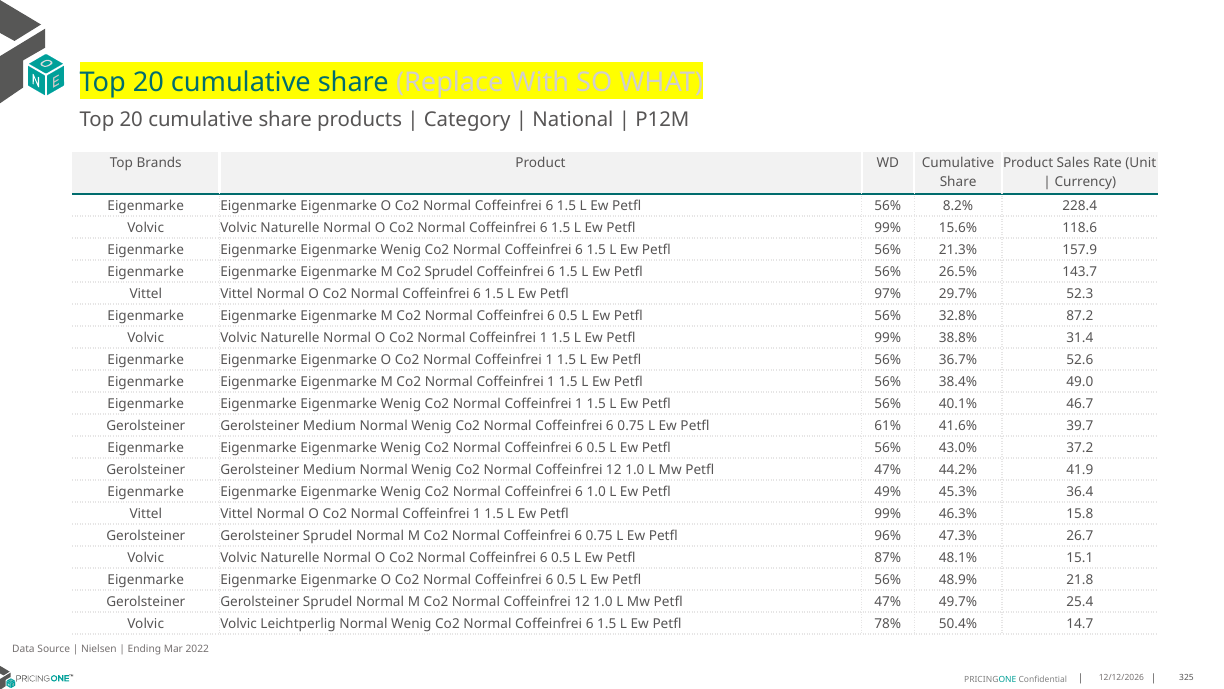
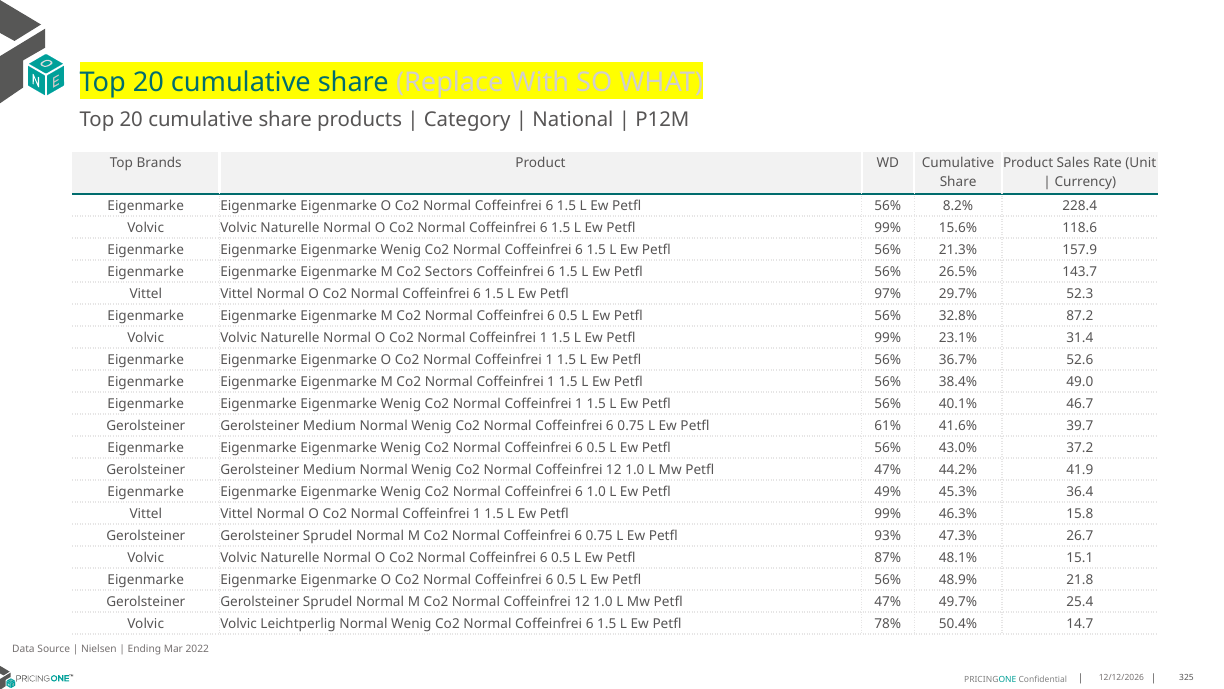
Co2 Sprudel: Sprudel -> Sectors (449, 272)
38.8%: 38.8% -> 23.1% (958, 338)
96%: 96% -> 93% (888, 536)
